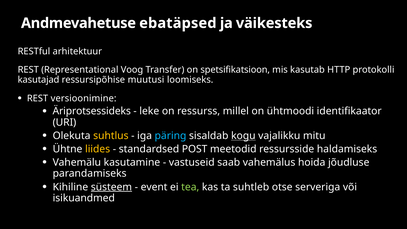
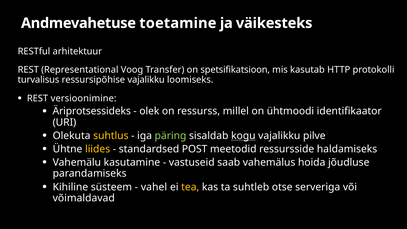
ebatäpsed: ebatäpsed -> toetamine (178, 23)
kasutajad: kasutajad -> turvalisus (39, 80)
ressursipõhise muutusi: muutusi -> vajalikku (146, 80)
leke: leke -> olek (149, 111)
päring colour: light blue -> light green (171, 136)
mitu: mitu -> pilve (314, 136)
süsteem underline: present -> none (111, 187)
event: event -> vahel (154, 187)
tea colour: light green -> yellow (190, 187)
isikuandmed: isikuandmed -> võimaldavad (84, 198)
